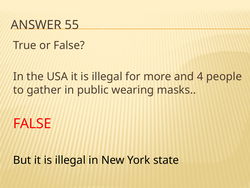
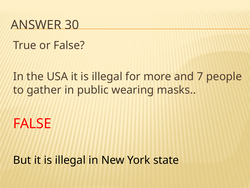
55: 55 -> 30 (72, 25)
4: 4 -> 7 (200, 76)
